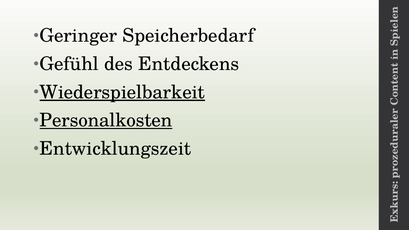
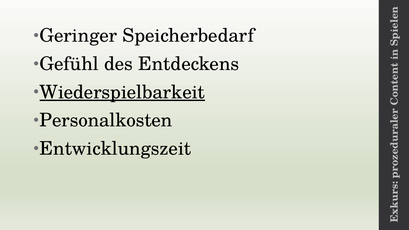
Personalkosten underline: present -> none (106, 120)
